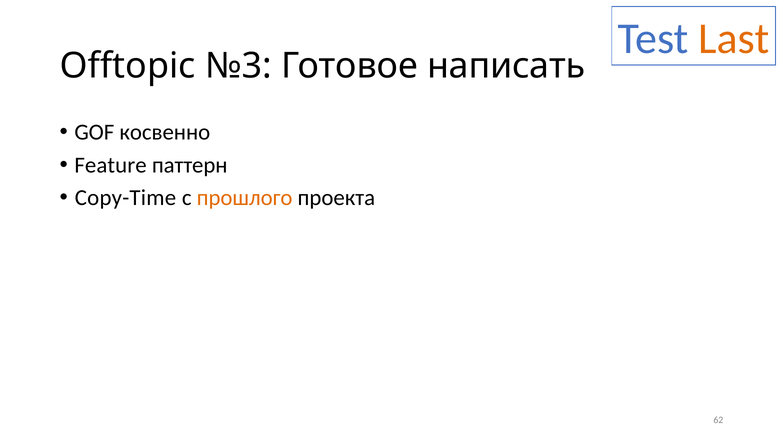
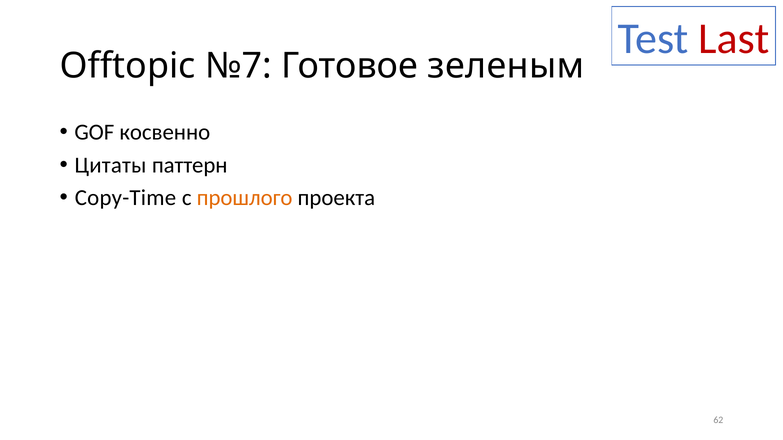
Last colour: orange -> red (734, 39)
№3: №3 -> №7 (238, 66)
написать: написать -> зеленым (506, 66)
Feature: Feature -> Цитаты (110, 165)
